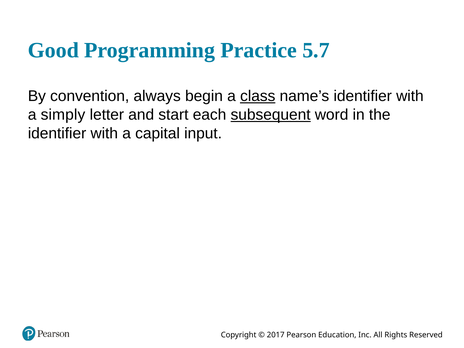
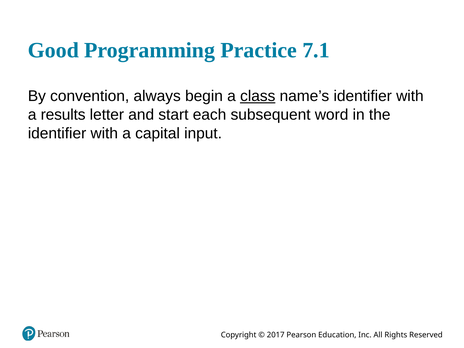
5.7: 5.7 -> 7.1 (316, 50)
simply: simply -> results (63, 115)
subsequent underline: present -> none (271, 115)
